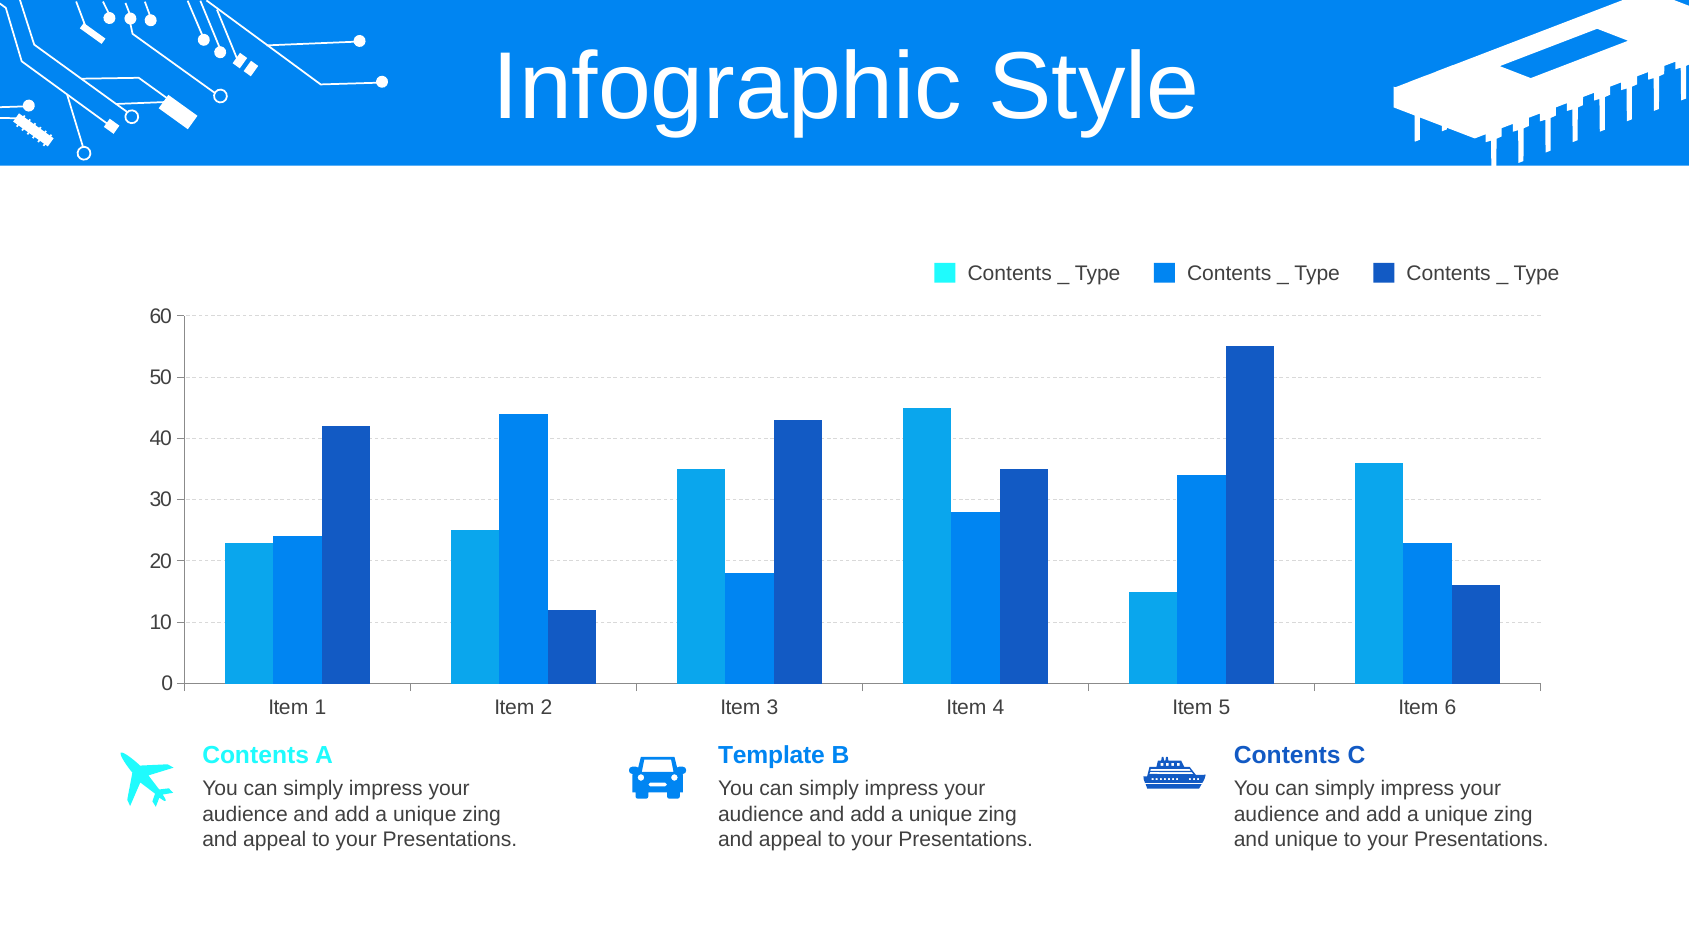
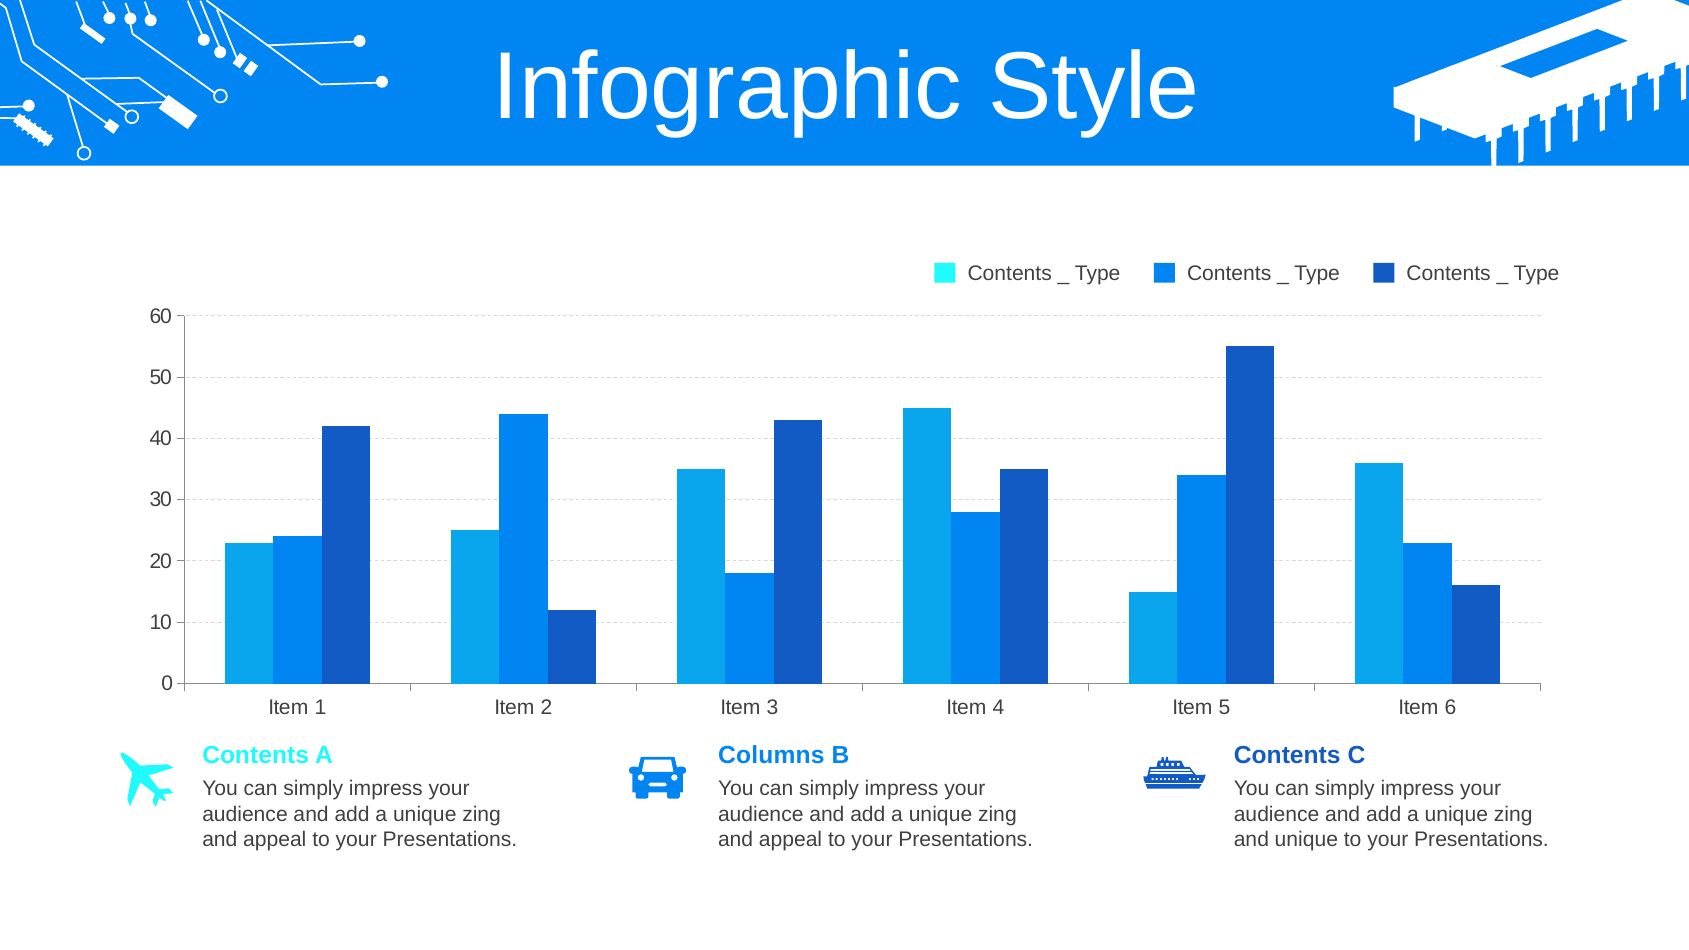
Template: Template -> Columns (771, 755)
